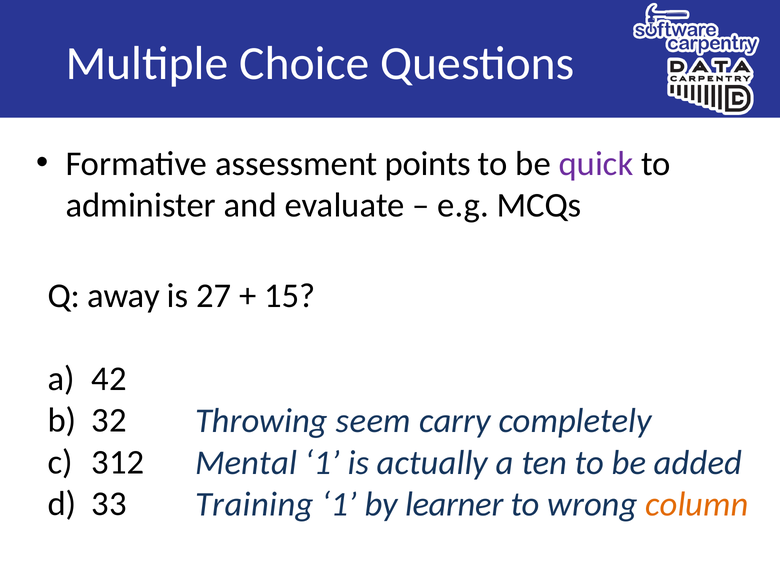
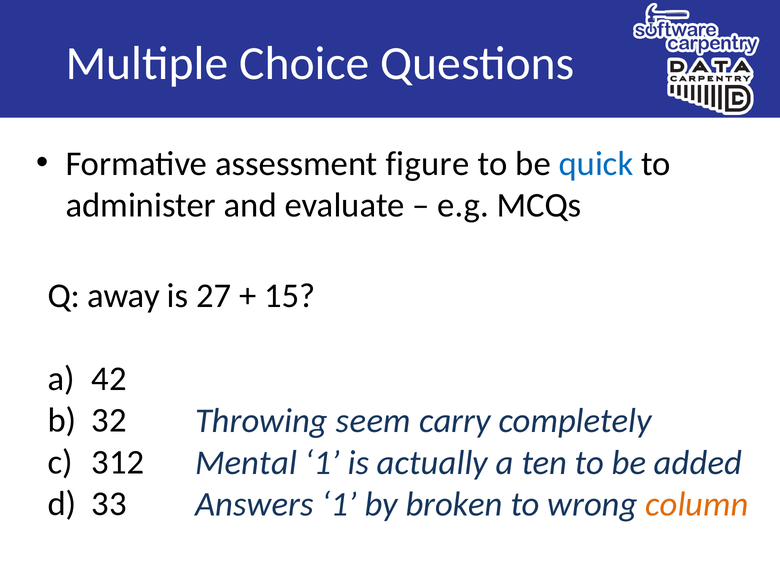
points: points -> figure (428, 164)
quick colour: purple -> blue (596, 164)
Training: Training -> Answers (254, 504)
learner: learner -> broken (454, 504)
